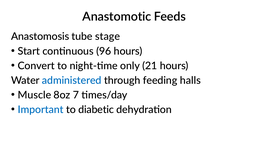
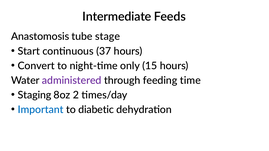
Anastomotic: Anastomotic -> Intermediate (117, 17)
96: 96 -> 37 (104, 51)
21: 21 -> 15 (150, 66)
administered colour: blue -> purple (72, 81)
halls: halls -> time (190, 81)
Muscle: Muscle -> Staging (35, 95)
7: 7 -> 2 (76, 95)
